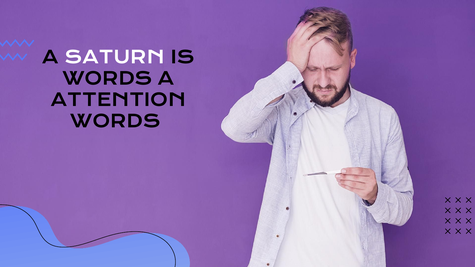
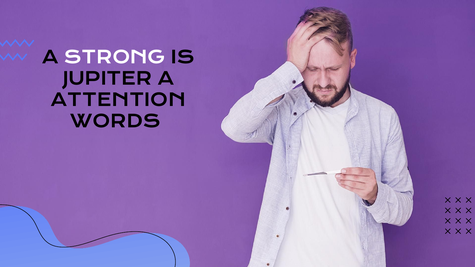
SATURN: SATURN -> STRONG (115, 58)
WORDS: WORDS -> JUPITER (107, 79)
